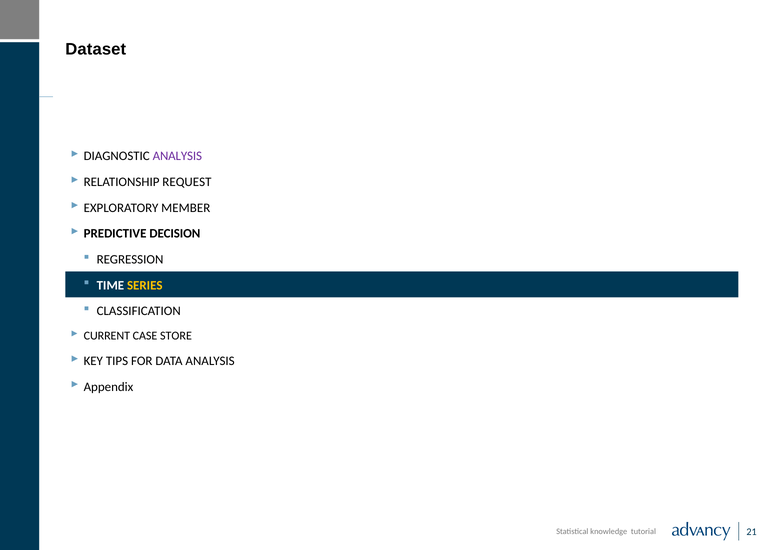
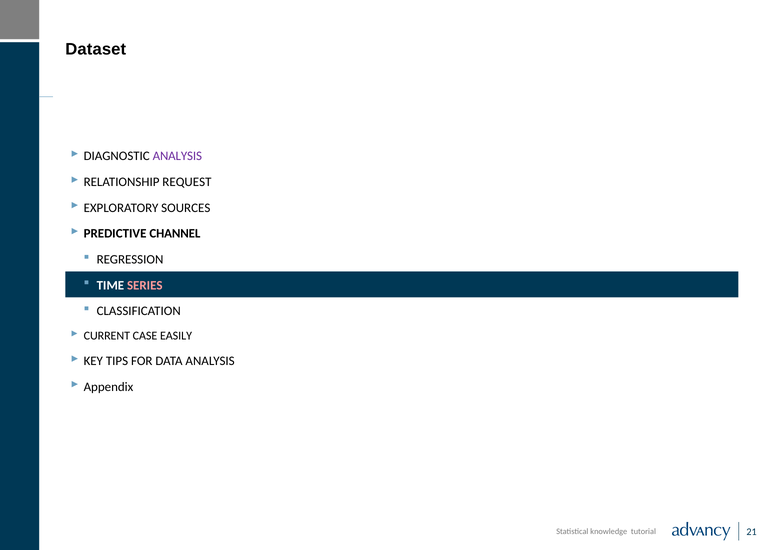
MEMBER: MEMBER -> SOURCES (186, 208)
DECISION: DECISION -> CHANNEL (175, 234)
SERIES colour: yellow -> pink (145, 285)
STORE: STORE -> EASILY (176, 336)
